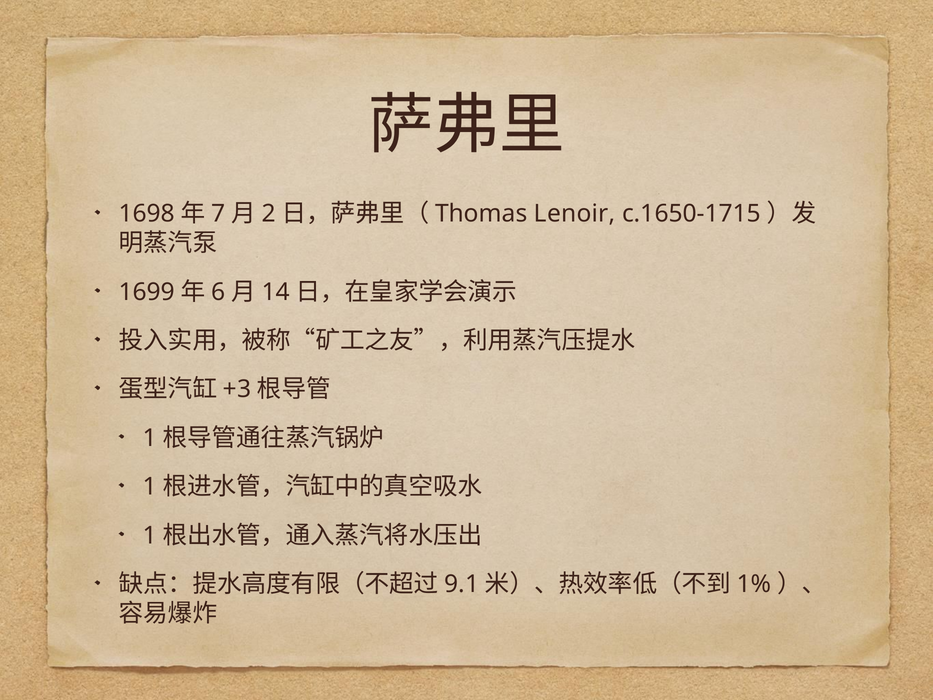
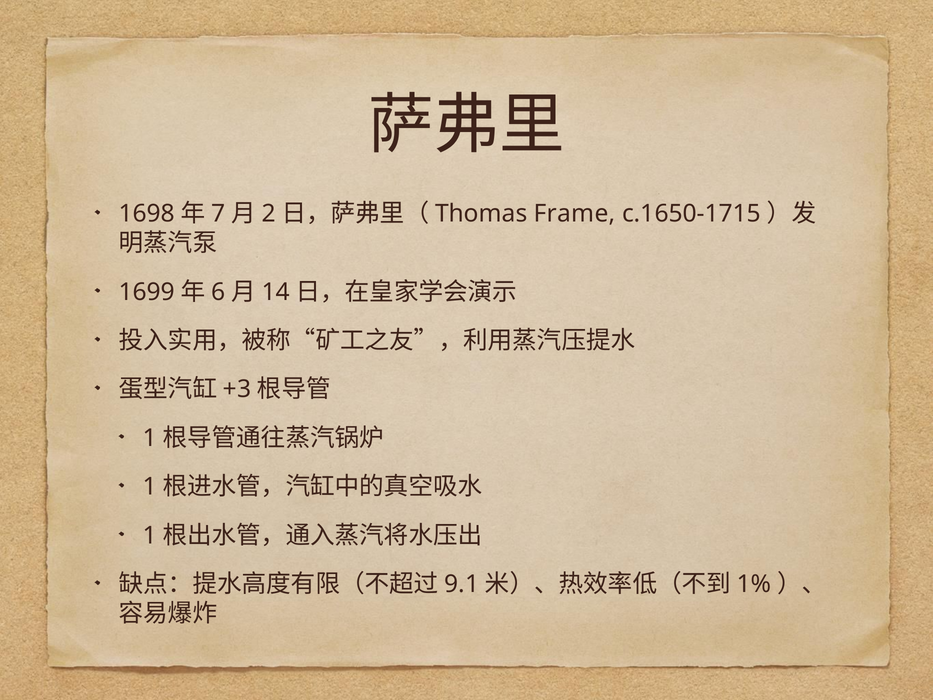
Lenoir: Lenoir -> Frame (575, 214)
